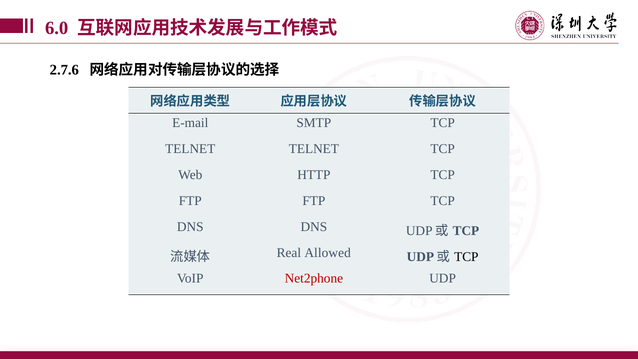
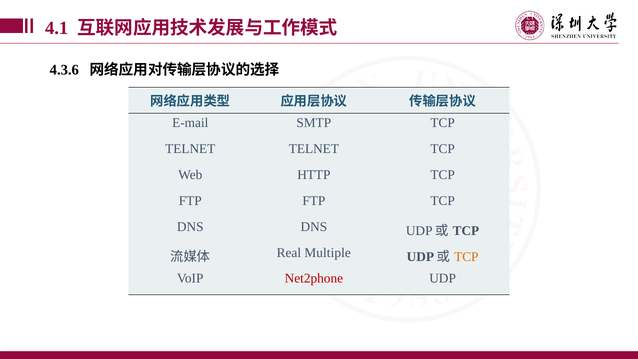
6.0: 6.0 -> 4.1 (57, 28)
2.7.6: 2.7.6 -> 4.3.6 (64, 70)
Allowed: Allowed -> Multiple (328, 253)
TCP colour: black -> orange (466, 257)
